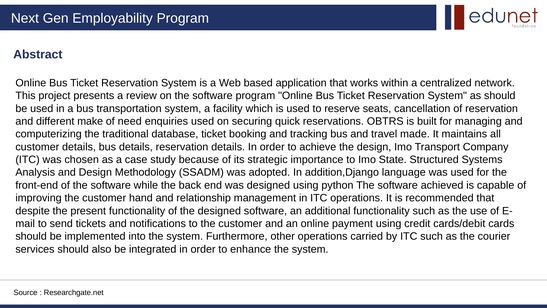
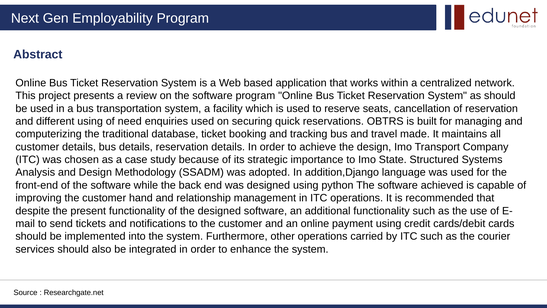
different make: make -> using (90, 121)
